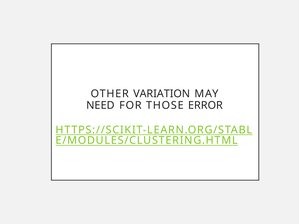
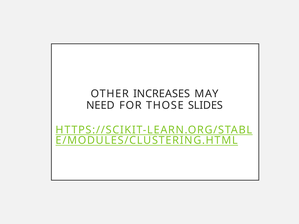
VARIATION: VARIATION -> INCREASES (162, 94)
ERROR: ERROR -> SLIDES (205, 105)
